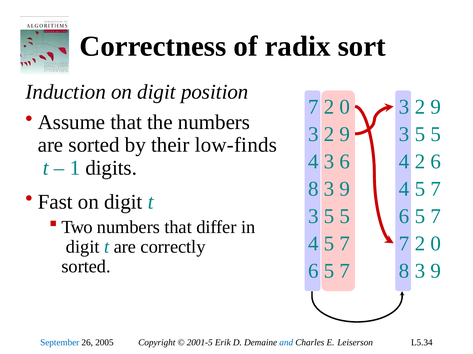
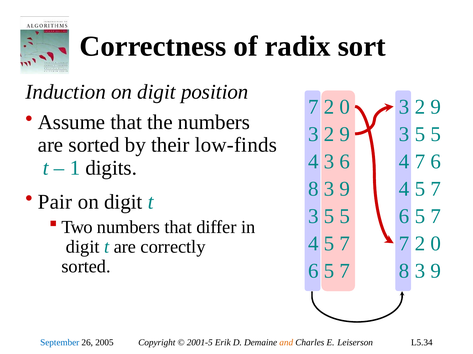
4 2: 2 -> 7 (420, 162)
Fast: Fast -> Pair (55, 203)
and colour: blue -> orange (286, 343)
